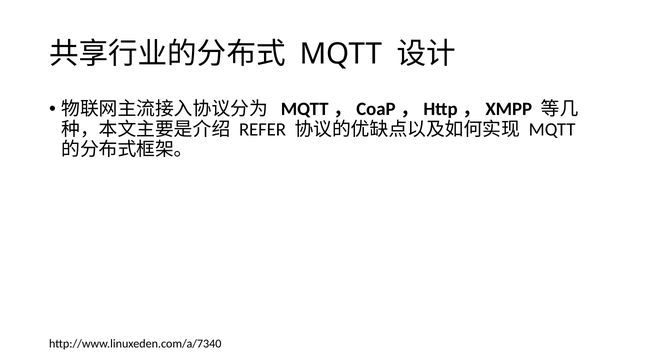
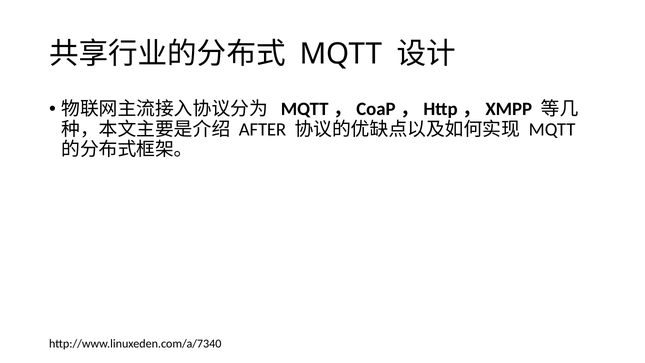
REFER: REFER -> AFTER (263, 129)
